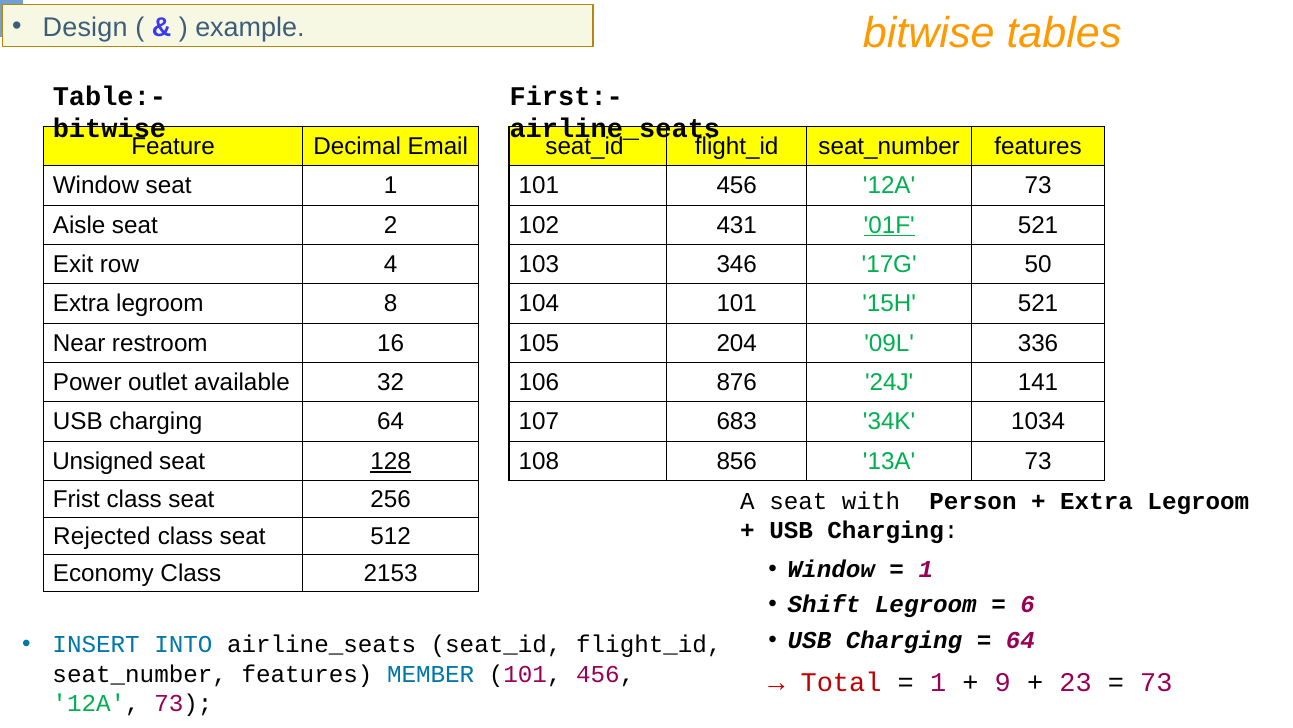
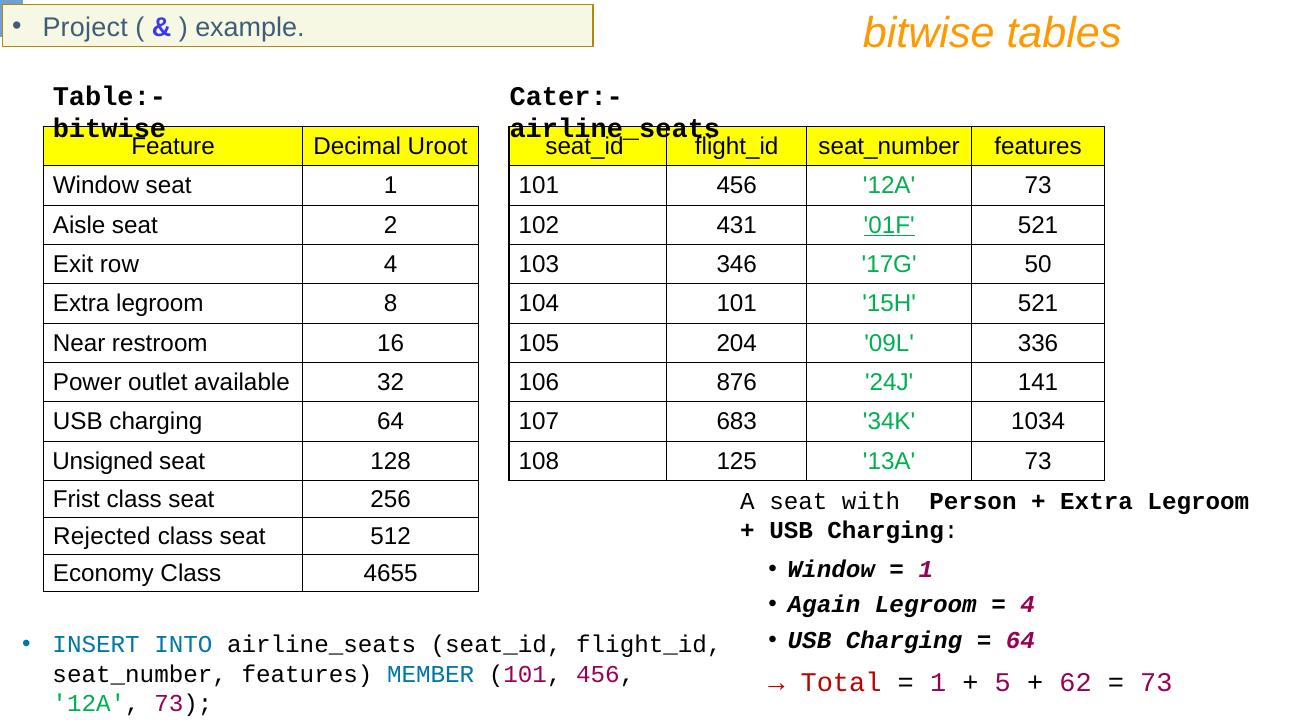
Design: Design -> Project (85, 28)
First:-: First:- -> Cater:- (566, 96)
Email: Email -> Uroot (438, 146)
128 underline: present -> none (391, 461)
856: 856 -> 125 (737, 461)
2153: 2153 -> 4655 (391, 573)
Shift: Shift -> Again (824, 604)
6: 6 -> 4 (1028, 604)
9: 9 -> 5 (1003, 682)
23: 23 -> 62 (1076, 682)
